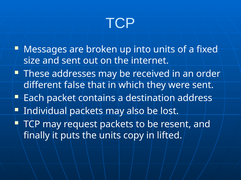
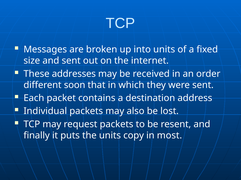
false: false -> soon (75, 85)
lifted: lifted -> most (169, 136)
